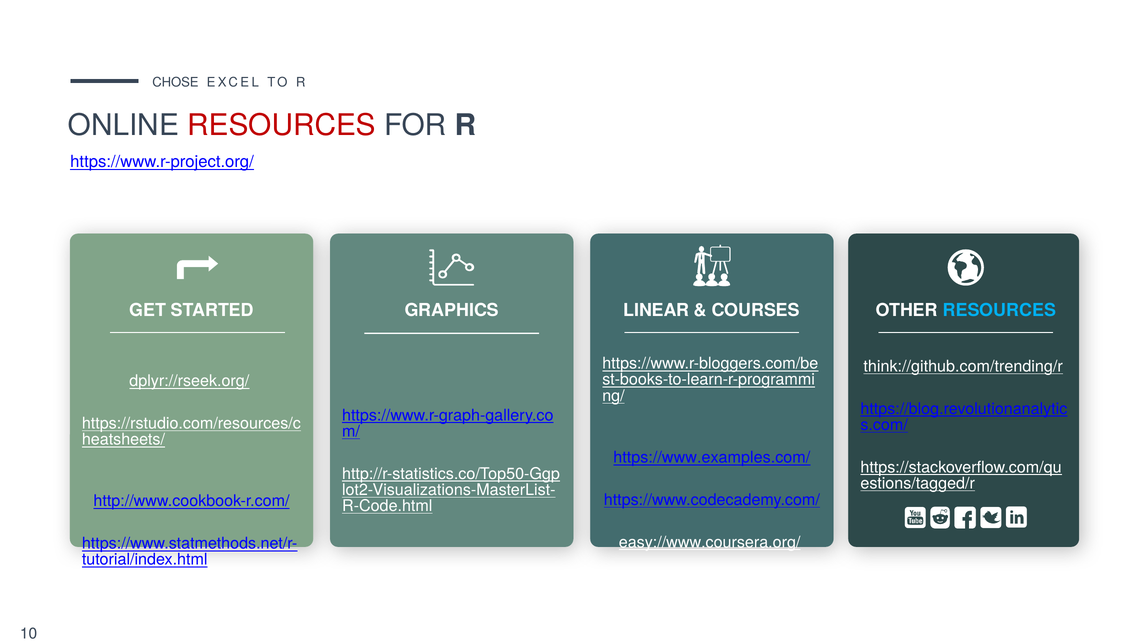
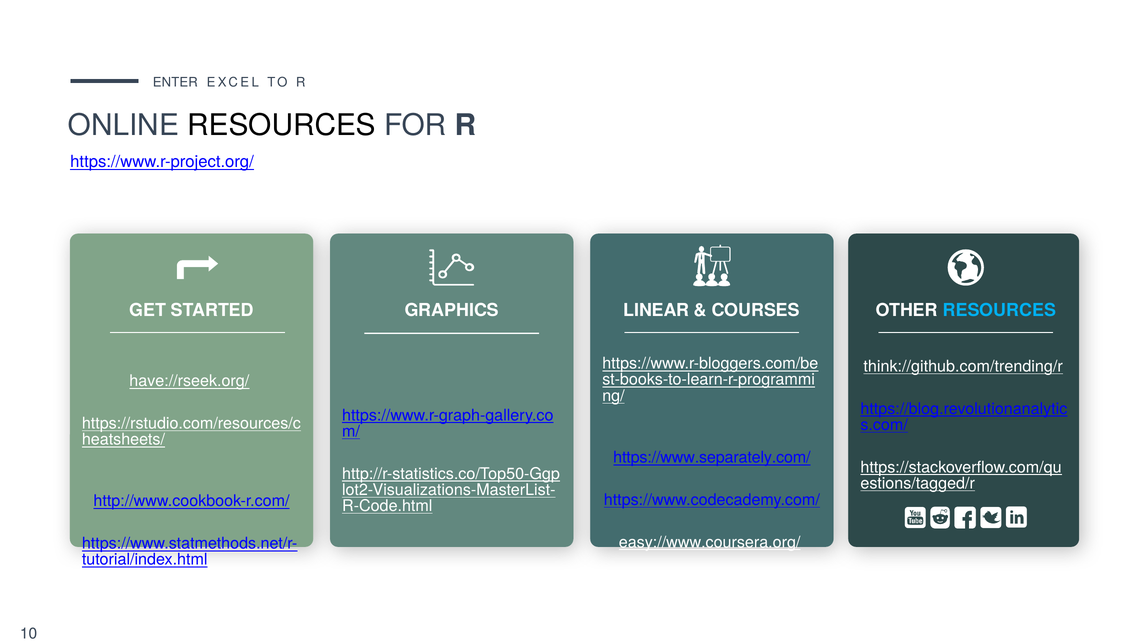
CHOSE: CHOSE -> ENTER (175, 83)
RESOURCES colour: red -> black (282, 126)
dplyr://rseek.org/: dplyr://rseek.org/ -> have://rseek.org/ (189, 381)
https://www.examples.com/: https://www.examples.com/ -> https://www.separately.com/ (712, 458)
